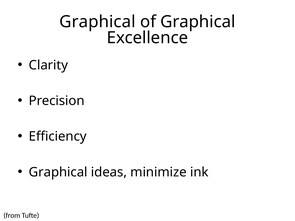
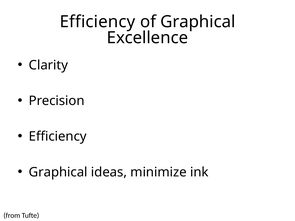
Graphical: Graphical -> Efficiency (97, 22)
